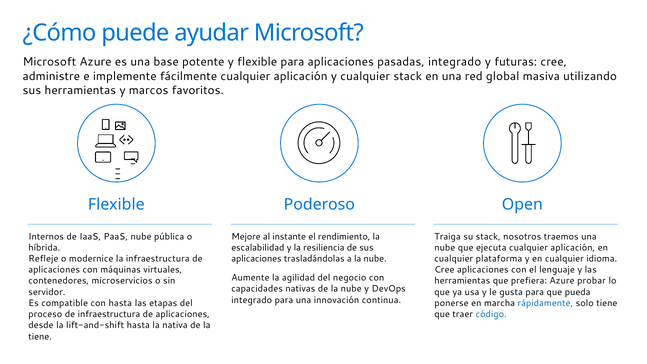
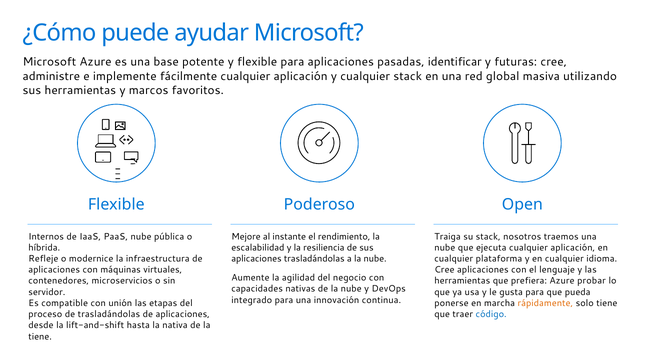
pasadas integrado: integrado -> identificar (455, 62)
con hasta: hasta -> unión (120, 303)
rápidamente colour: blue -> orange (545, 303)
de infraestructura: infraestructura -> trasladándolas (109, 314)
